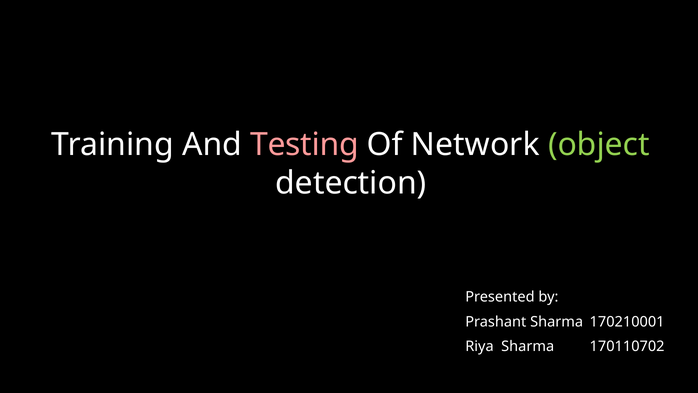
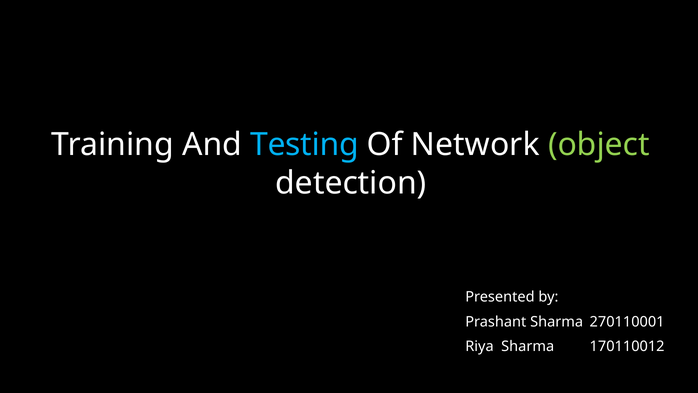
Testing colour: pink -> light blue (304, 145)
170210001: 170210001 -> 270110001 (627, 322)
170110702: 170110702 -> 170110012 (627, 346)
